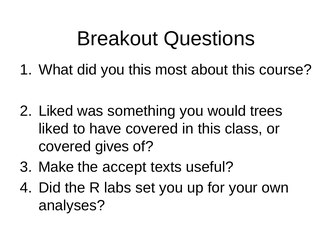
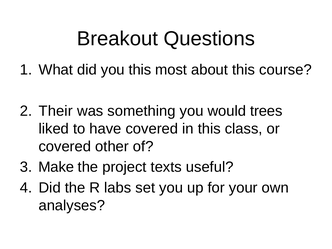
Liked: Liked -> Their (56, 111)
gives: gives -> other (112, 146)
accept: accept -> project (124, 167)
